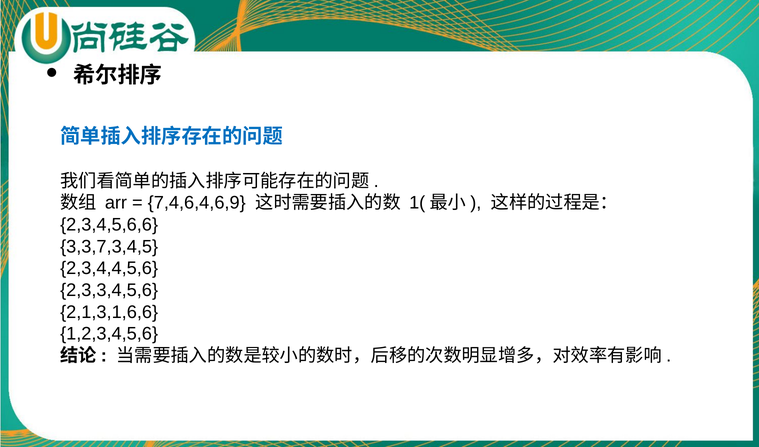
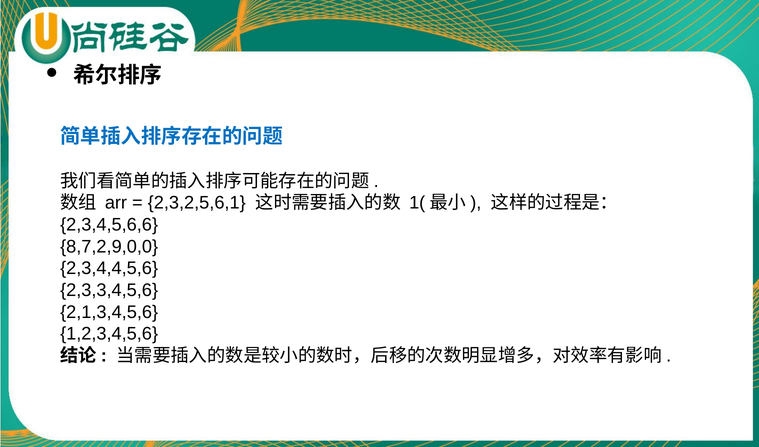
7,4,6,4,6,9: 7,4,6,4,6,9 -> 2,3,2,5,6,1 (197, 203)
3,3,7,3,4,5: 3,3,7,3,4,5 -> 8,7,2,9,0,0 (109, 247)
2,1,3,1,6,6: 2,1,3,1,6,6 -> 2,1,3,4,5,6 (109, 312)
